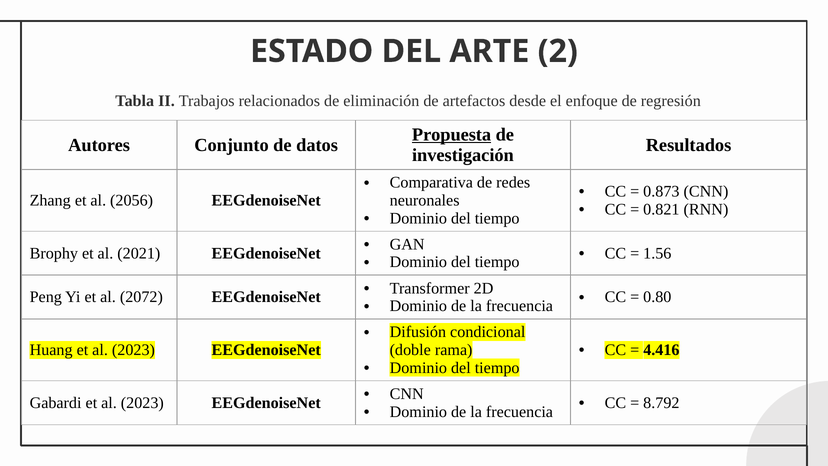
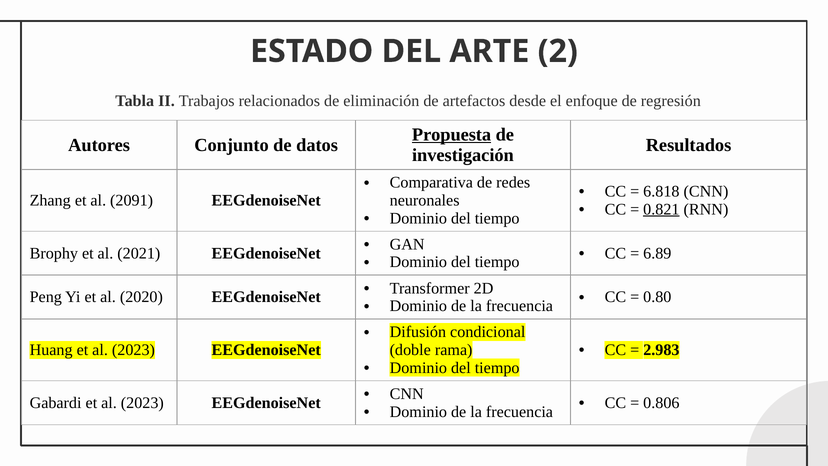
0.873: 0.873 -> 6.818 (661, 191)
2056: 2056 -> 2091 (132, 200)
0.821 underline: none -> present (661, 209)
1.56: 1.56 -> 6.89 (657, 253)
2072: 2072 -> 2020 (141, 297)
4.416: 4.416 -> 2.983 (661, 350)
8.792: 8.792 -> 0.806 (661, 403)
